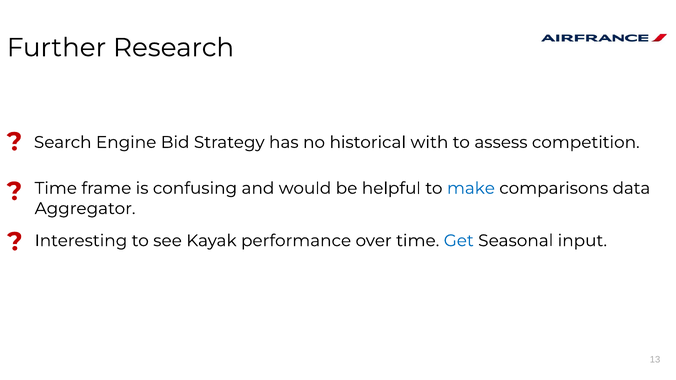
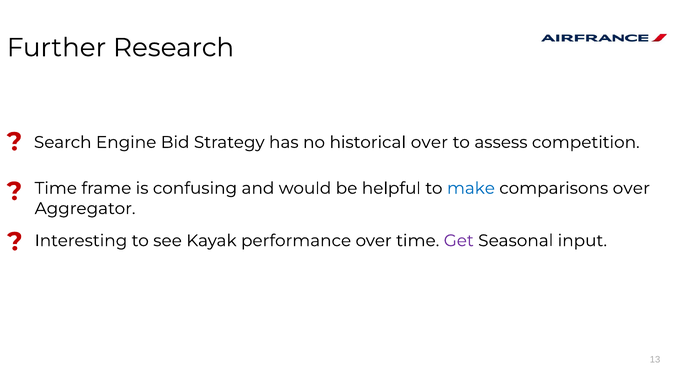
historical with: with -> over (429, 142)
comparisons data: data -> over (631, 188)
Get colour: blue -> purple (459, 241)
